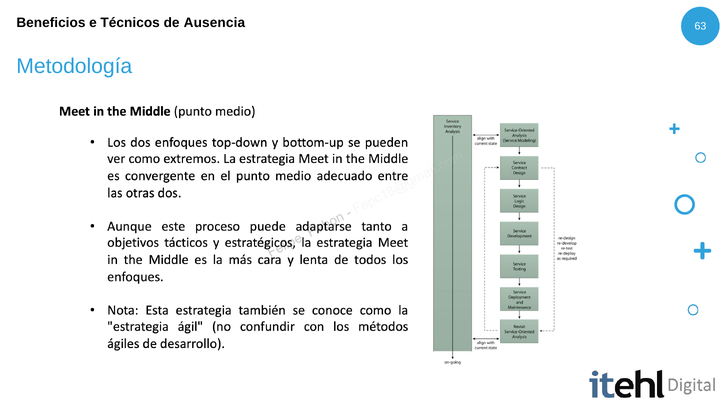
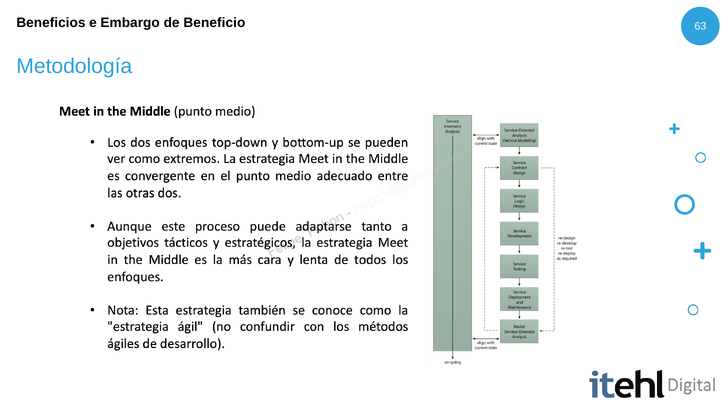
Técnicos: Técnicos -> Embargo (130, 23)
Ausencia: Ausencia -> Beneficio (214, 23)
